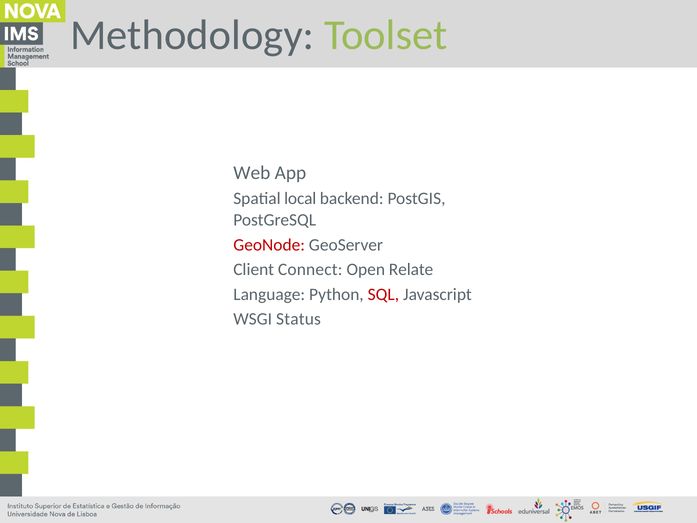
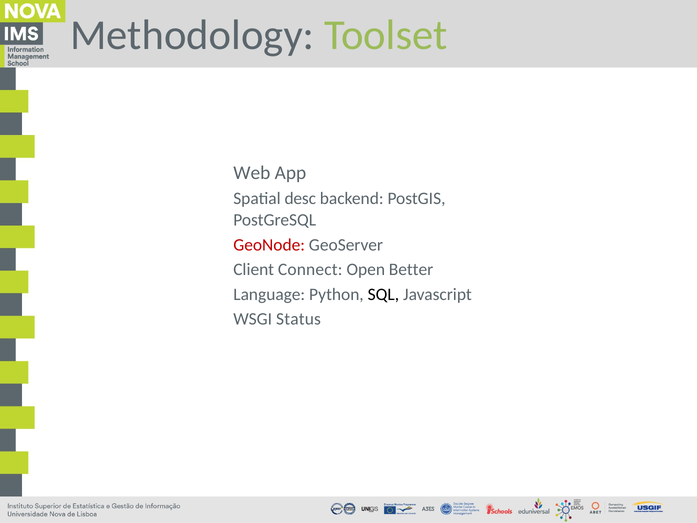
local: local -> desc (300, 199)
Relate: Relate -> Better (411, 269)
SQL colour: red -> black (383, 294)
